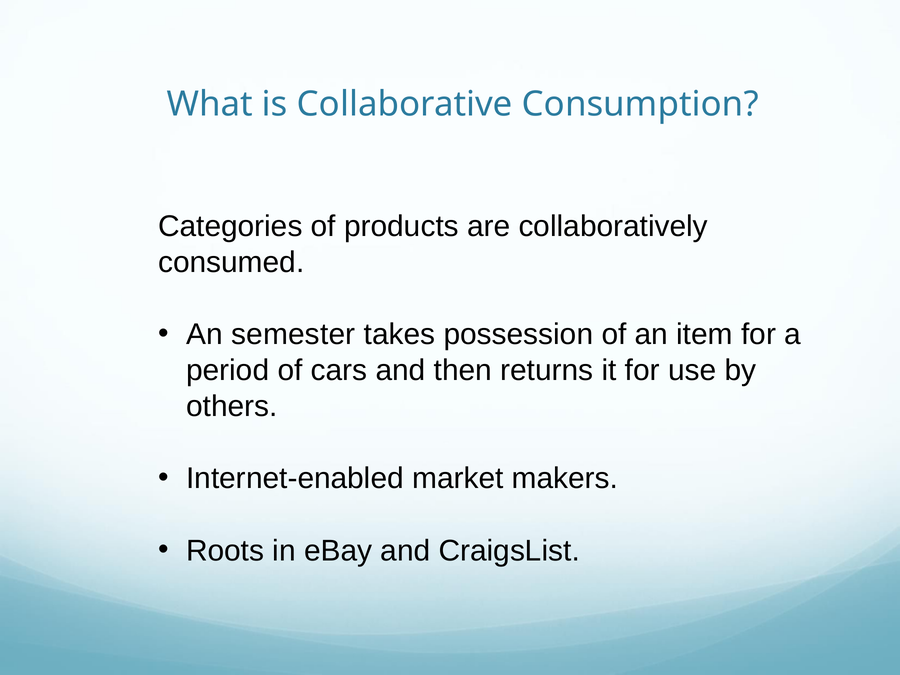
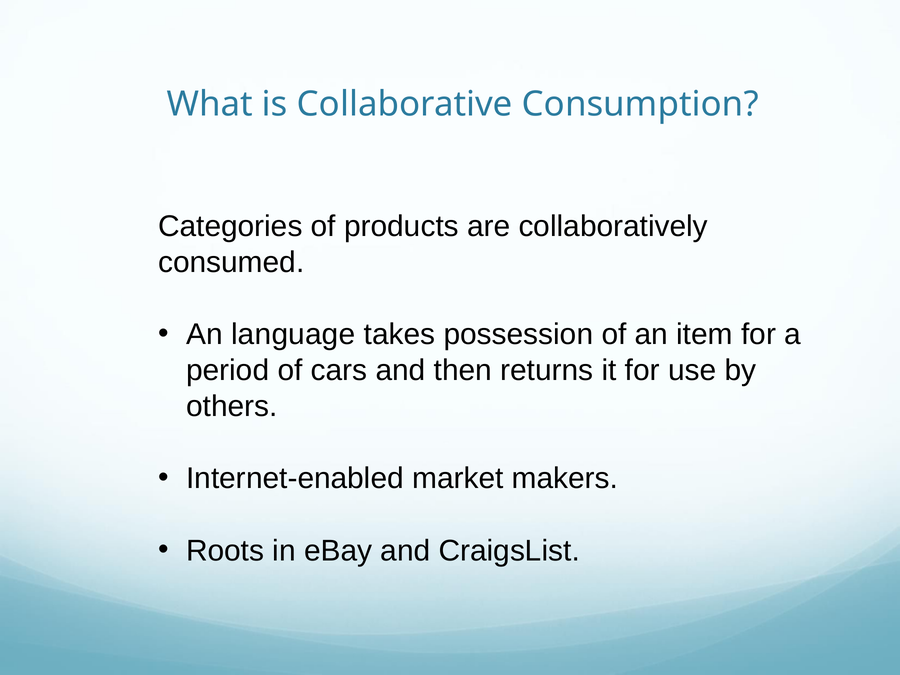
semester: semester -> language (293, 335)
